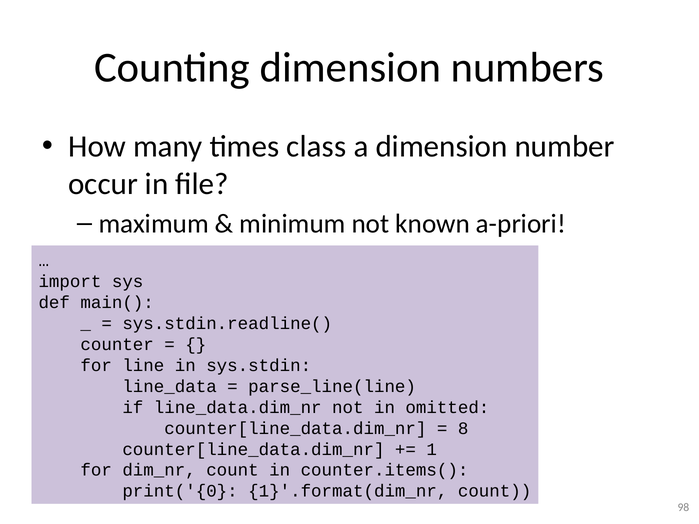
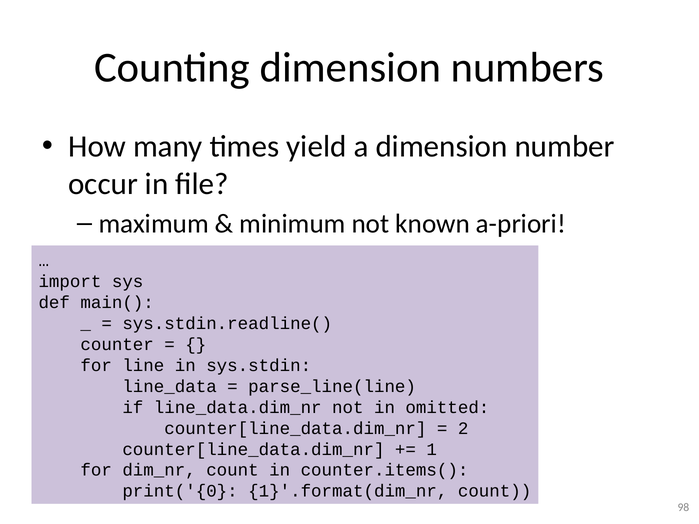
class: class -> yield (316, 147)
8: 8 -> 2 (463, 428)
